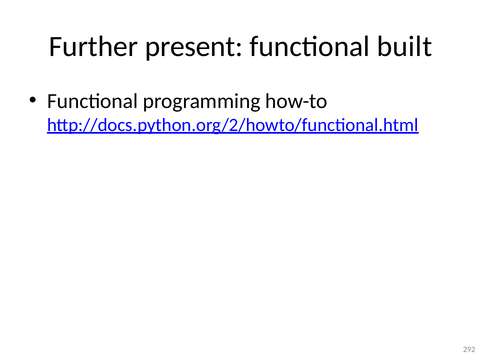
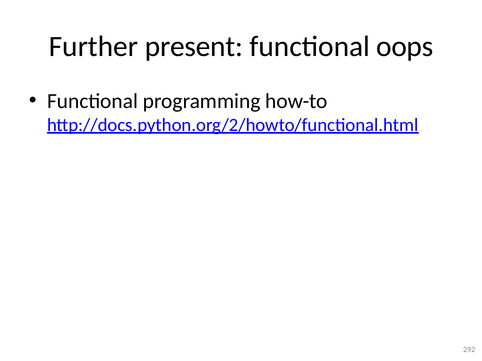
built: built -> oops (405, 47)
